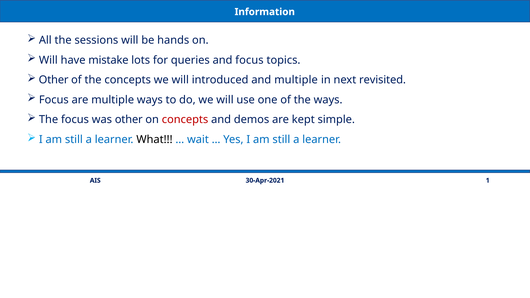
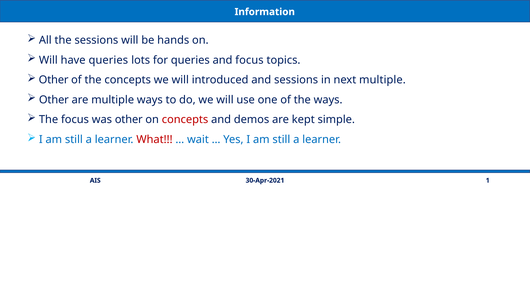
have mistake: mistake -> queries (108, 60)
and multiple: multiple -> sessions (296, 80)
next revisited: revisited -> multiple (382, 80)
Focus: Focus -> Other (54, 100)
What colour: black -> red (154, 140)
